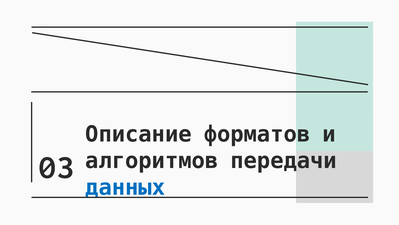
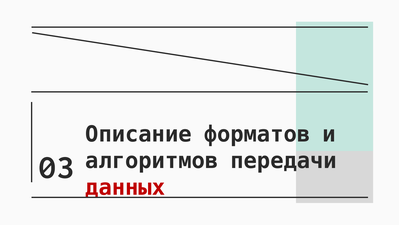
данных colour: blue -> red (125, 187)
